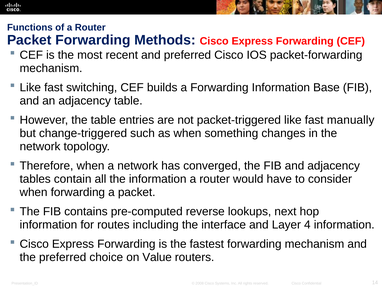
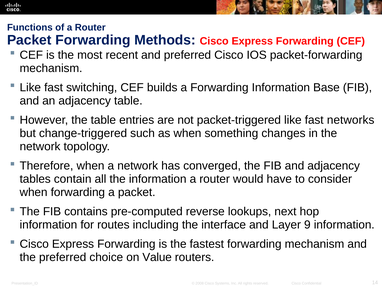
manually: manually -> networks (351, 120)
4: 4 -> 9 (307, 224)
